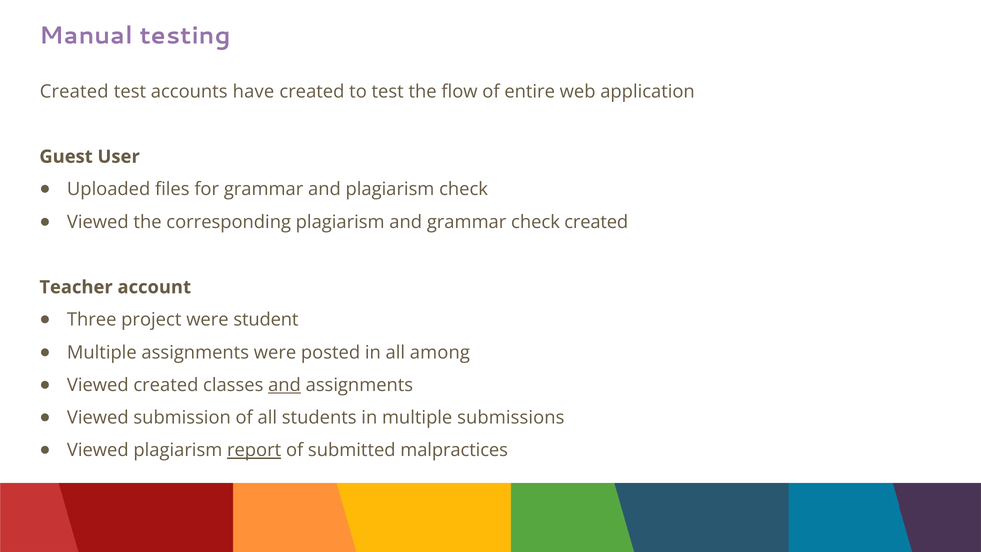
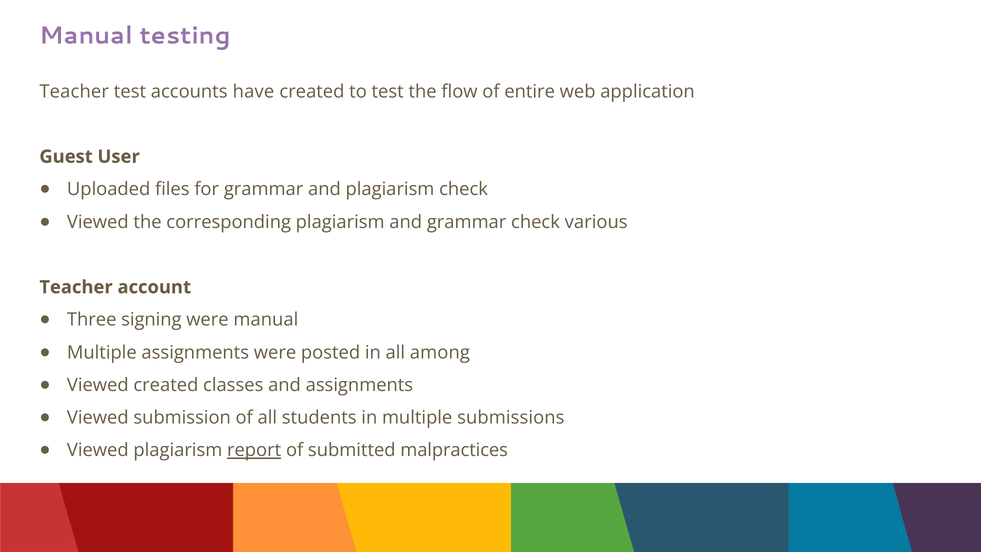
Created: Created -> Teacher (74, 91)
check created: created -> various (596, 222)
project: project -> signing (151, 320)
were student: student -> manual (266, 320)
and underline: present -> none (284, 385)
